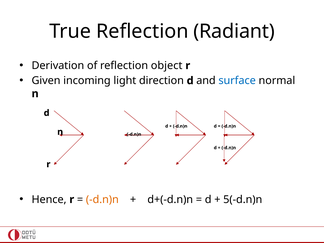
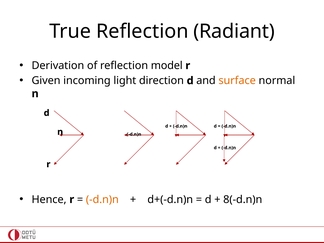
object: object -> model (167, 66)
surface colour: blue -> orange (237, 81)
5(-d.n)n: 5(-d.n)n -> 8(-d.n)n (243, 199)
